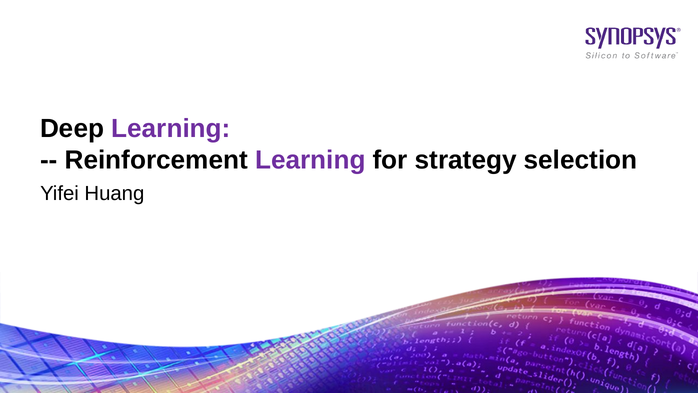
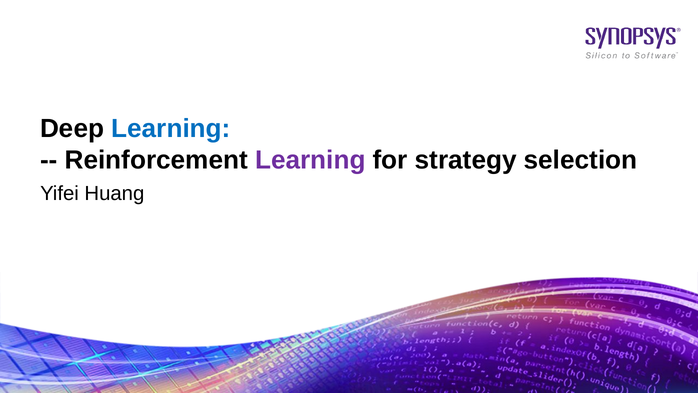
Learning colour: purple -> blue (171, 129)
